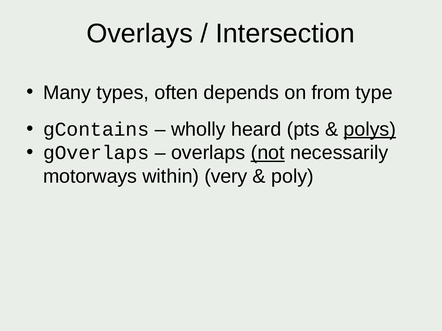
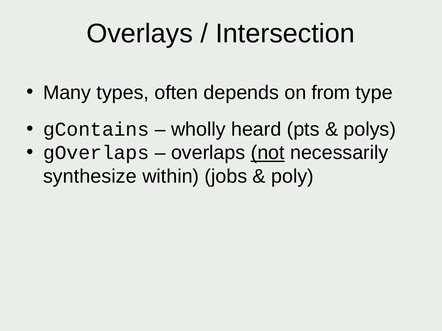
polys underline: present -> none (370, 130)
motorways: motorways -> synthesize (90, 177)
very: very -> jobs (226, 177)
